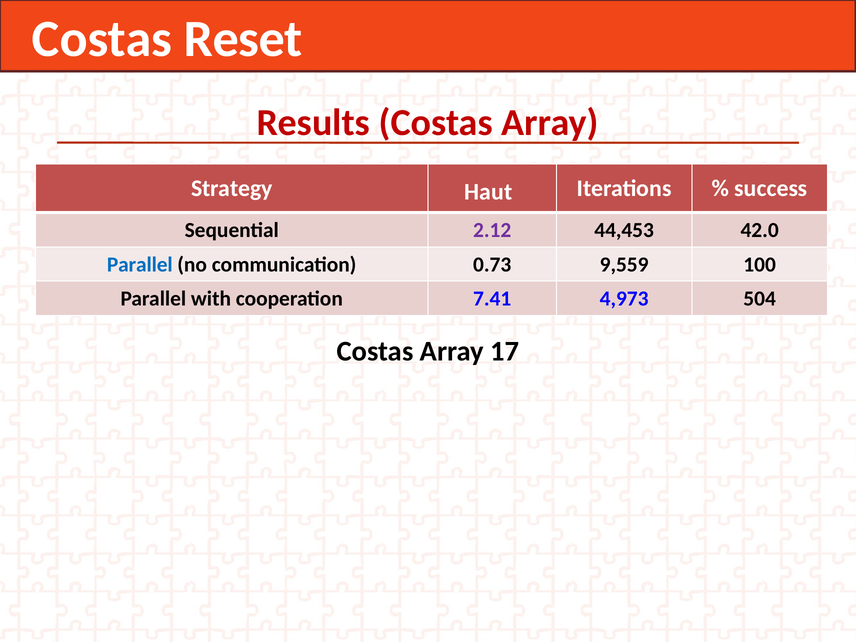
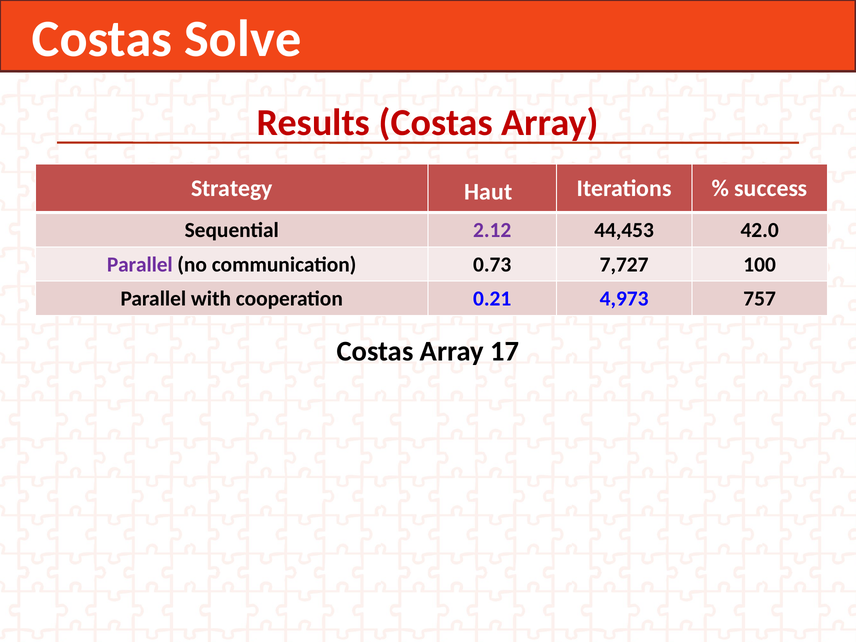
Reset: Reset -> Solve (243, 39)
Parallel colour: blue -> purple (140, 264)
9,559: 9,559 -> 7,727 (624, 264)
7.41: 7.41 -> 0.21 (492, 299)
504: 504 -> 757 (760, 299)
